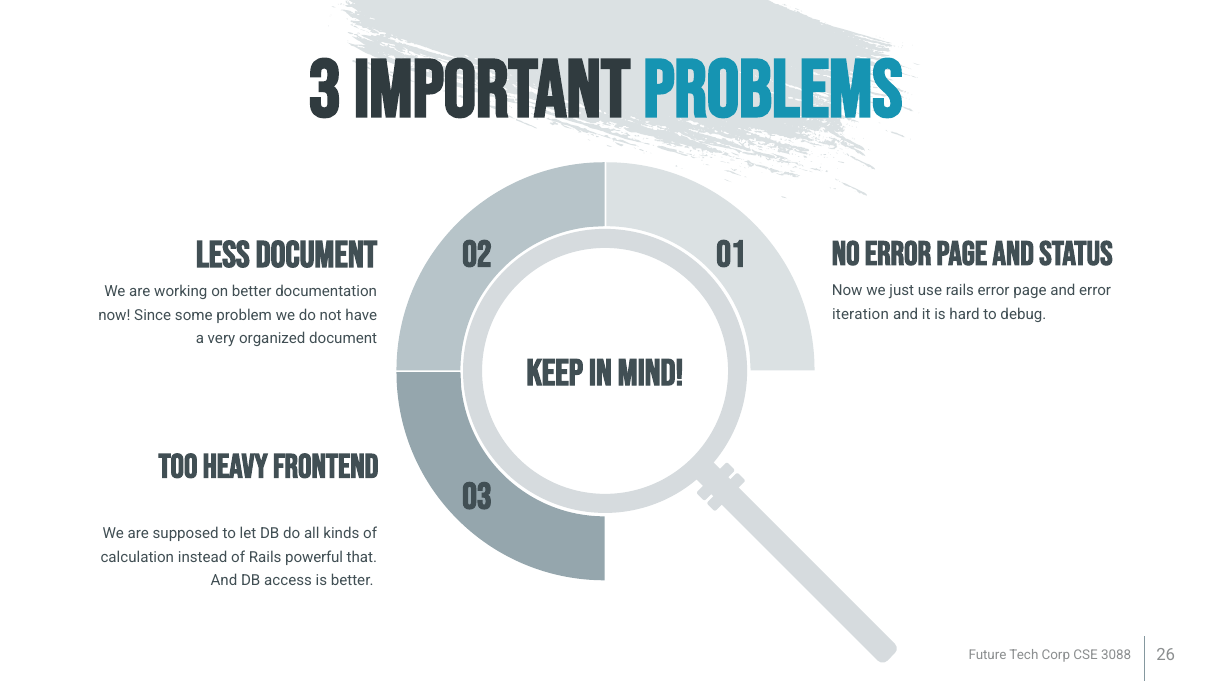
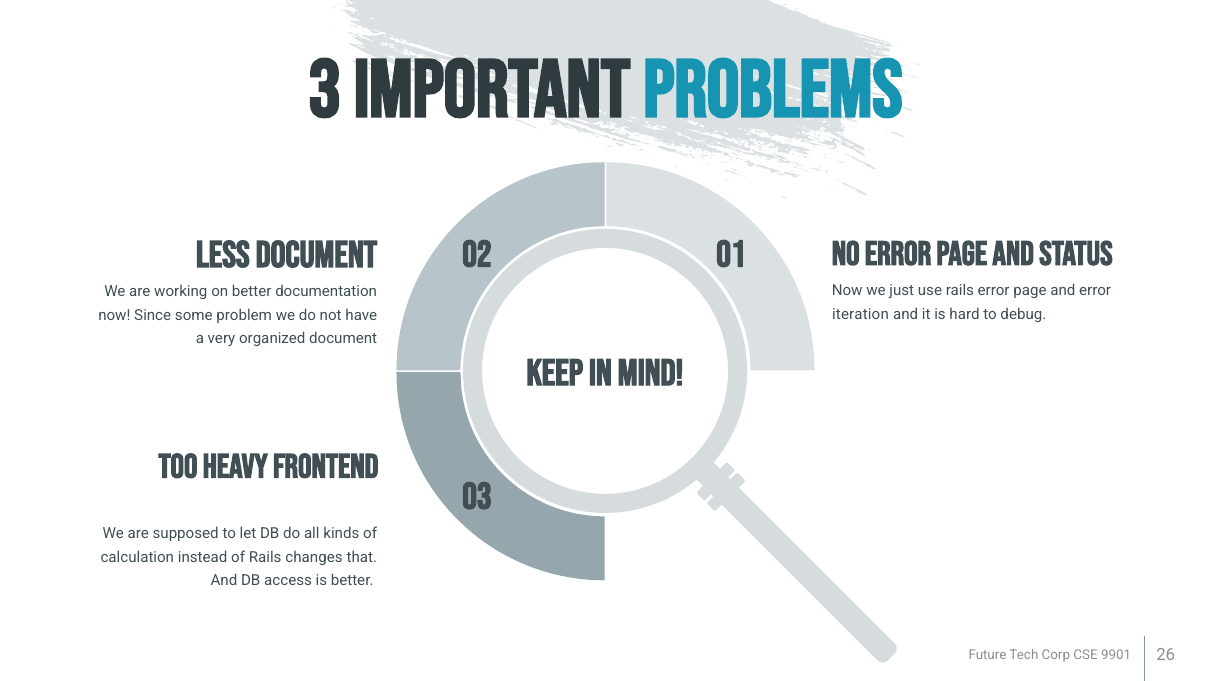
powerful: powerful -> changes (314, 557)
3088: 3088 -> 9901 (1116, 655)
